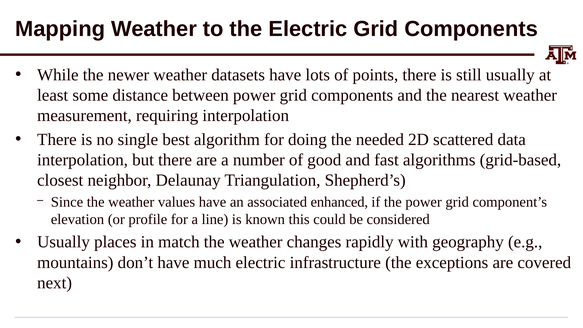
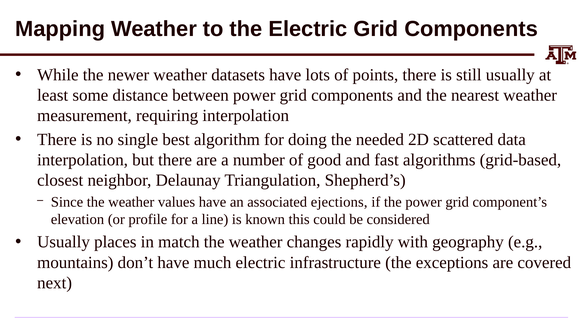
enhanced: enhanced -> ejections (339, 202)
